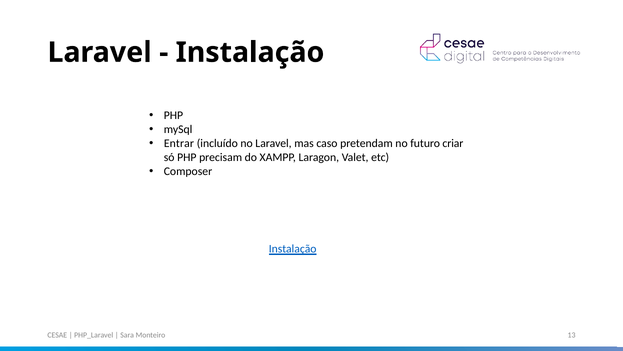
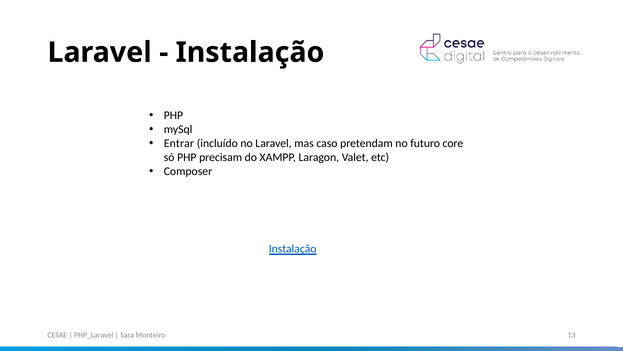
criar: criar -> core (453, 143)
